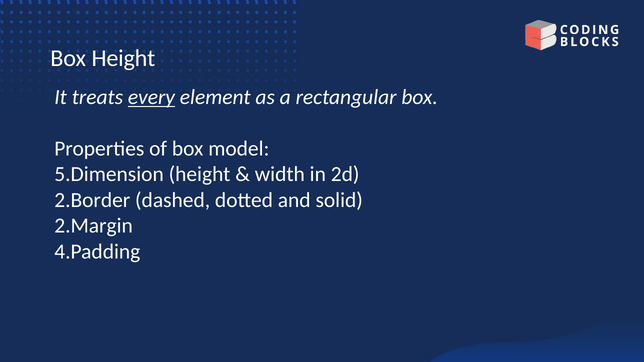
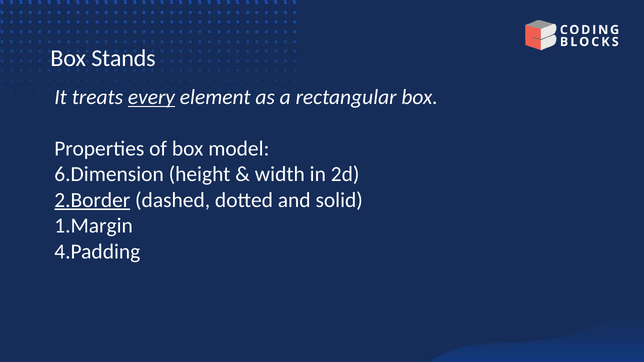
Box Height: Height -> Stands (123, 59)
5.Dimension: 5.Dimension -> 6.Dimension (109, 175)
2.Border underline: none -> present (92, 200)
2.Margin: 2.Margin -> 1.Margin (94, 226)
